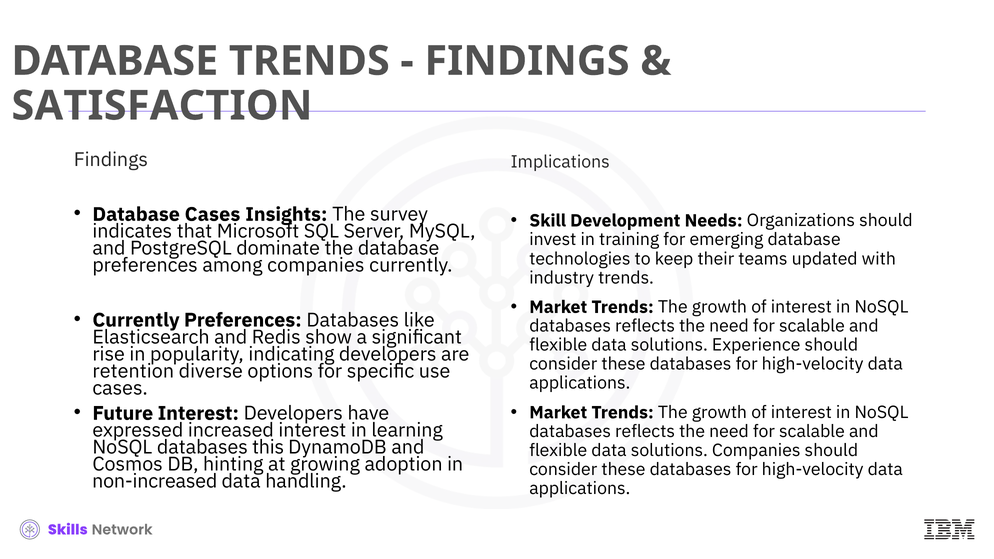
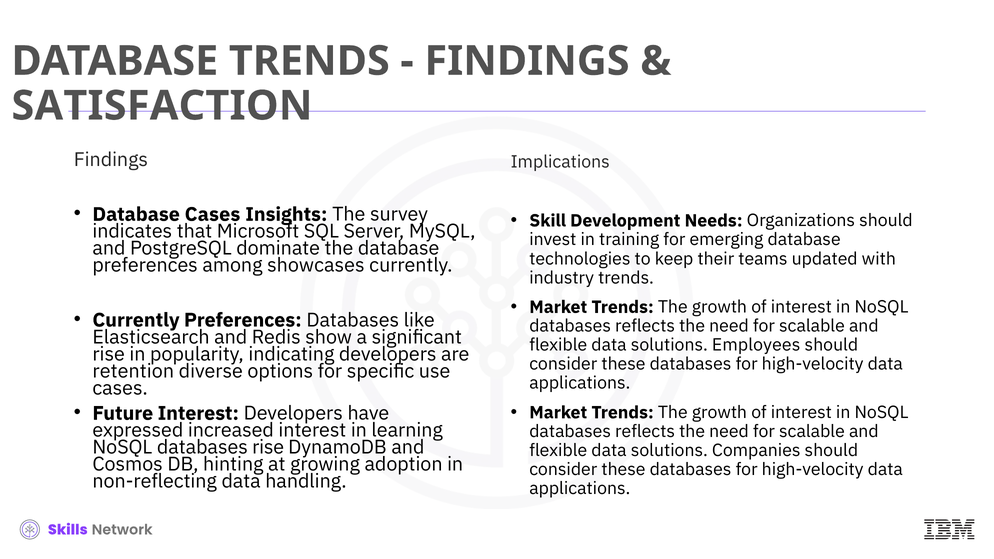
among companies: companies -> showcases (316, 265)
Experience: Experience -> Employees (756, 345)
databases this: this -> rise (268, 447)
non-increased: non-increased -> non-reflecting (155, 481)
